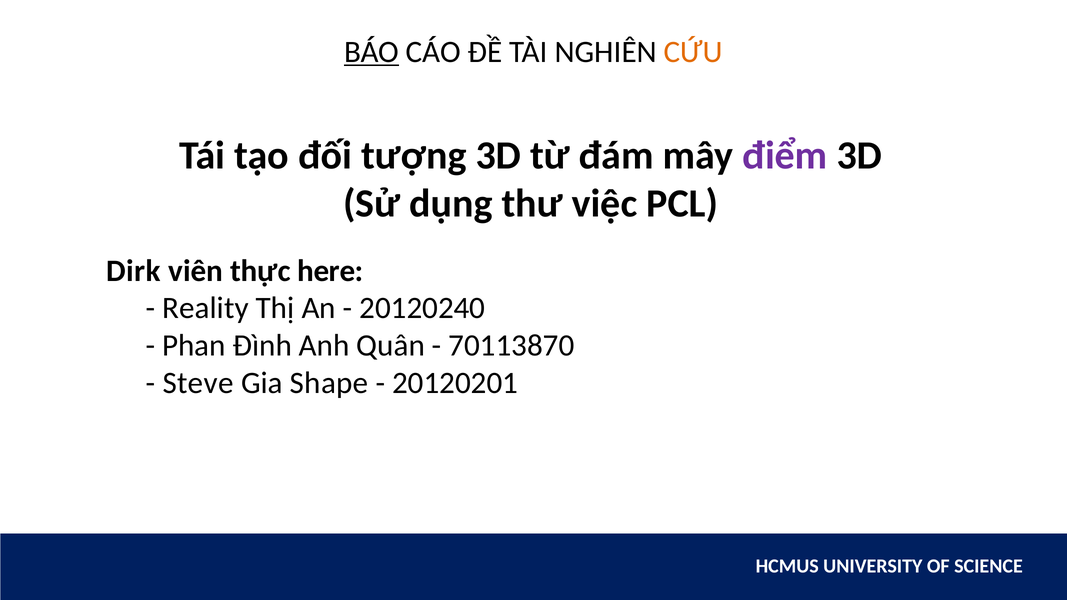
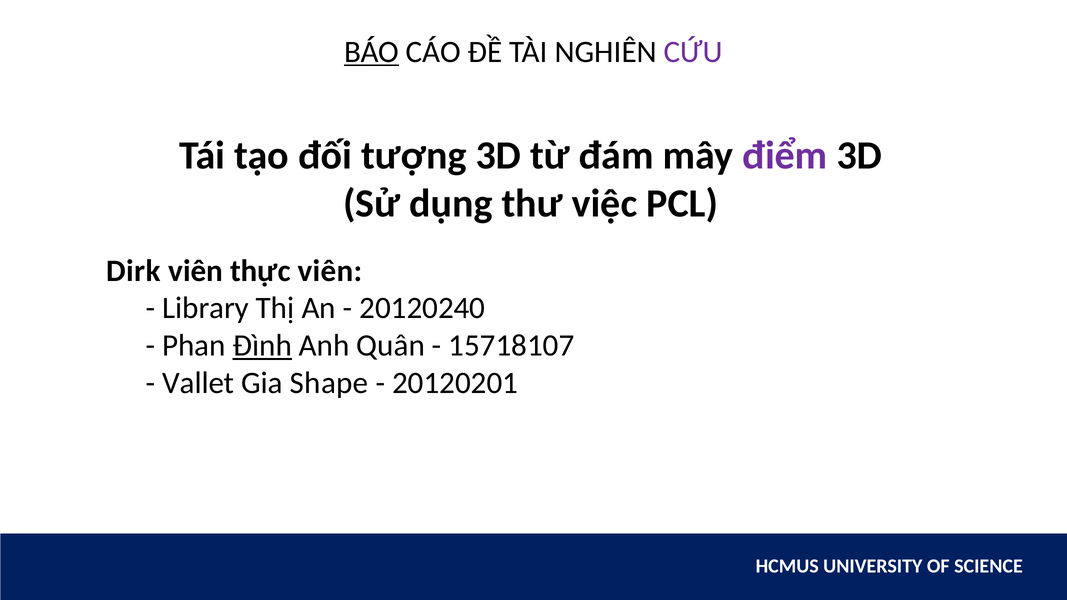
CỨU colour: orange -> purple (693, 52)
thực here: here -> viên (330, 271)
Reality: Reality -> Library (206, 308)
Đình underline: none -> present (262, 346)
70113870: 70113870 -> 15718107 (511, 346)
Steve: Steve -> Vallet (198, 383)
